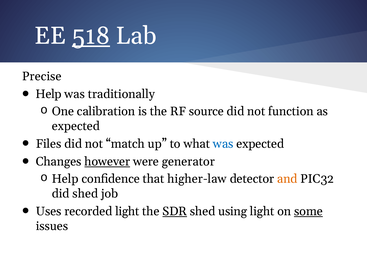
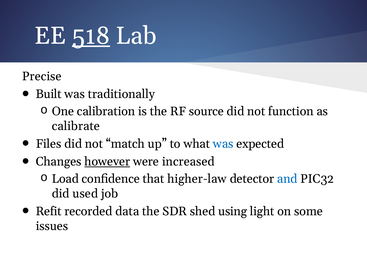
Help: Help -> Built (49, 94)
expected: expected -> calibrate (76, 126)
generator: generator -> increased (188, 161)
Help: Help -> Load (65, 178)
and colour: orange -> blue (287, 178)
did shed: shed -> used (85, 193)
Uses: Uses -> Refit (49, 211)
recorded light: light -> data (127, 211)
SDR underline: present -> none (175, 211)
some underline: present -> none (308, 211)
